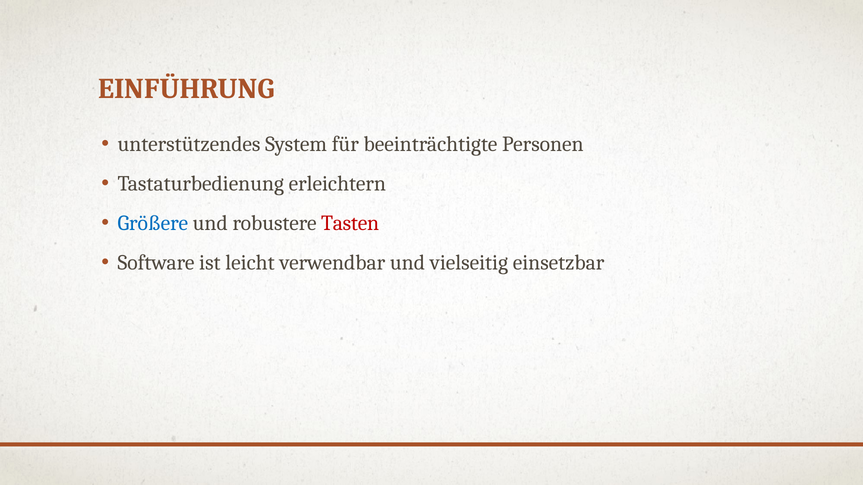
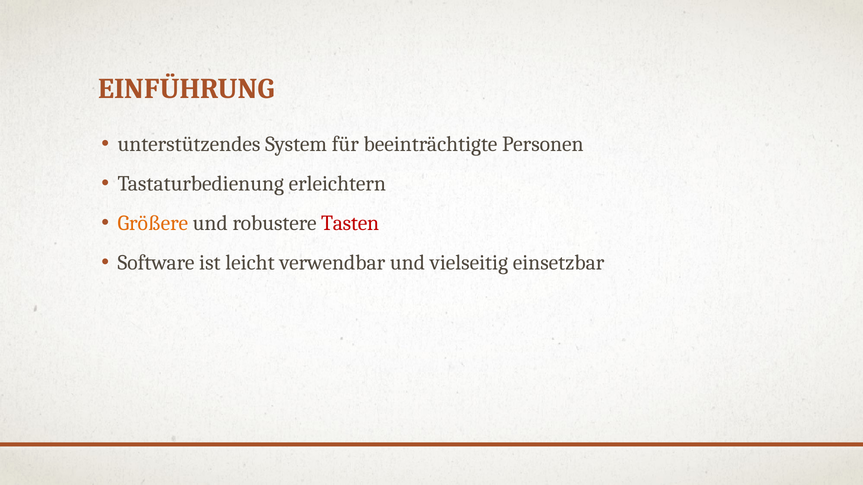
Größere colour: blue -> orange (153, 223)
